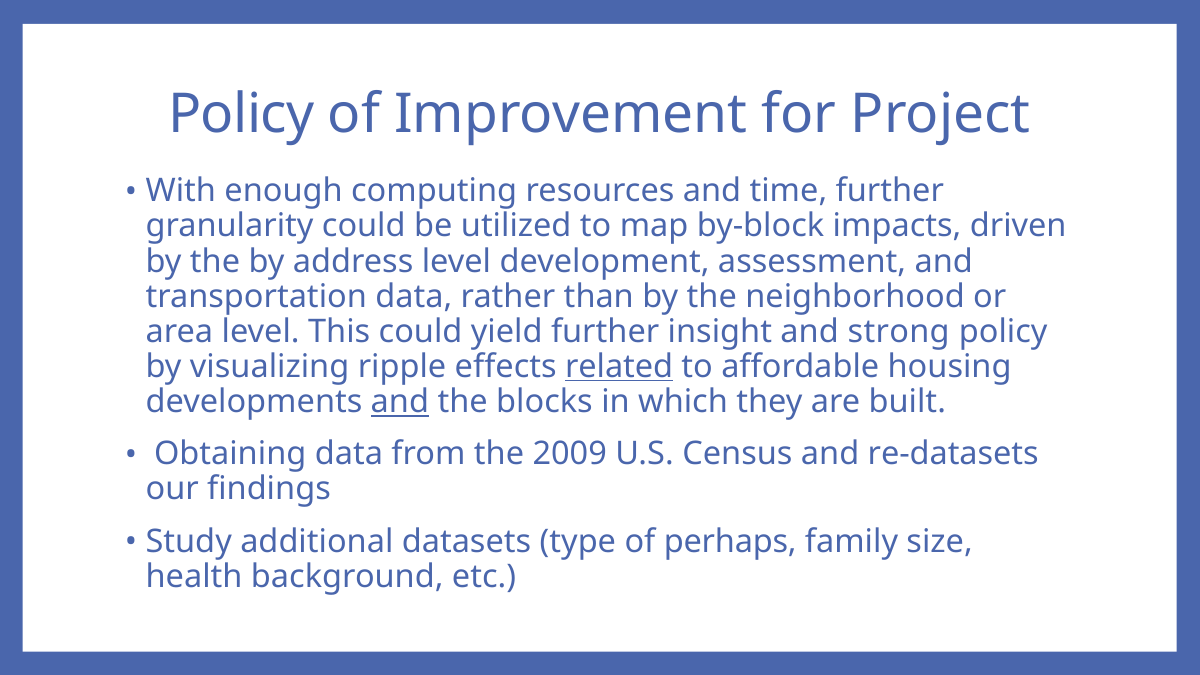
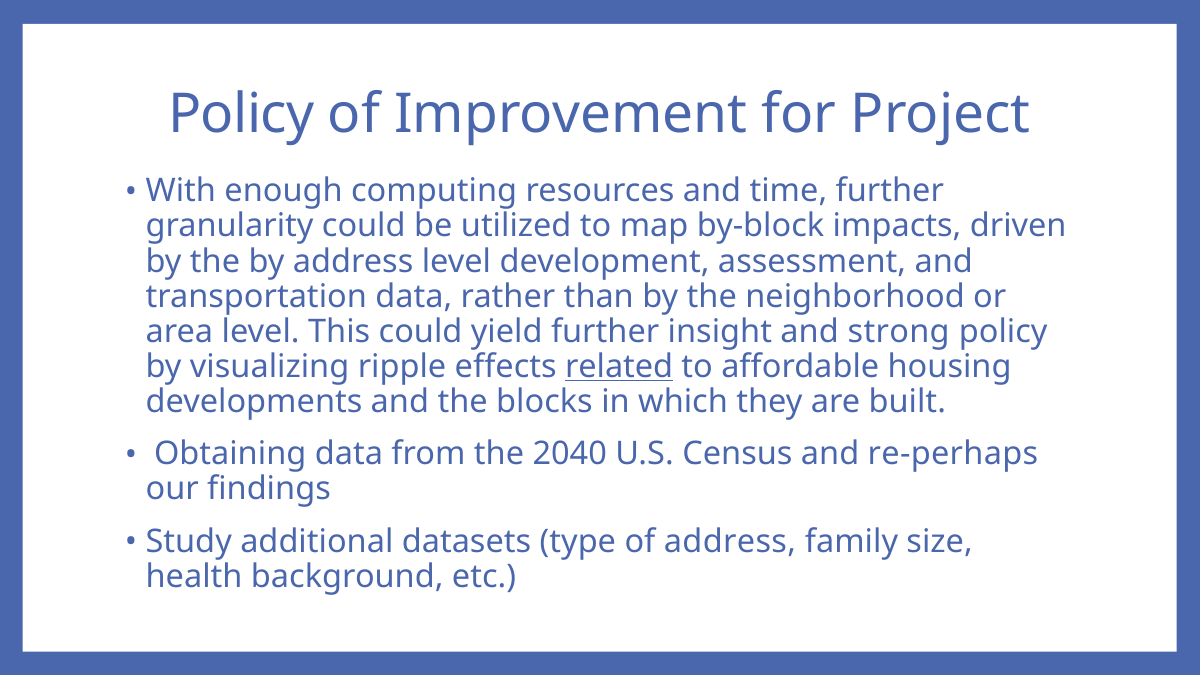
and underline: present -> none (400, 402)
2009: 2009 -> 2040 (570, 454)
re-datasets: re-datasets -> re-perhaps (953, 454)
of perhaps: perhaps -> address (730, 542)
